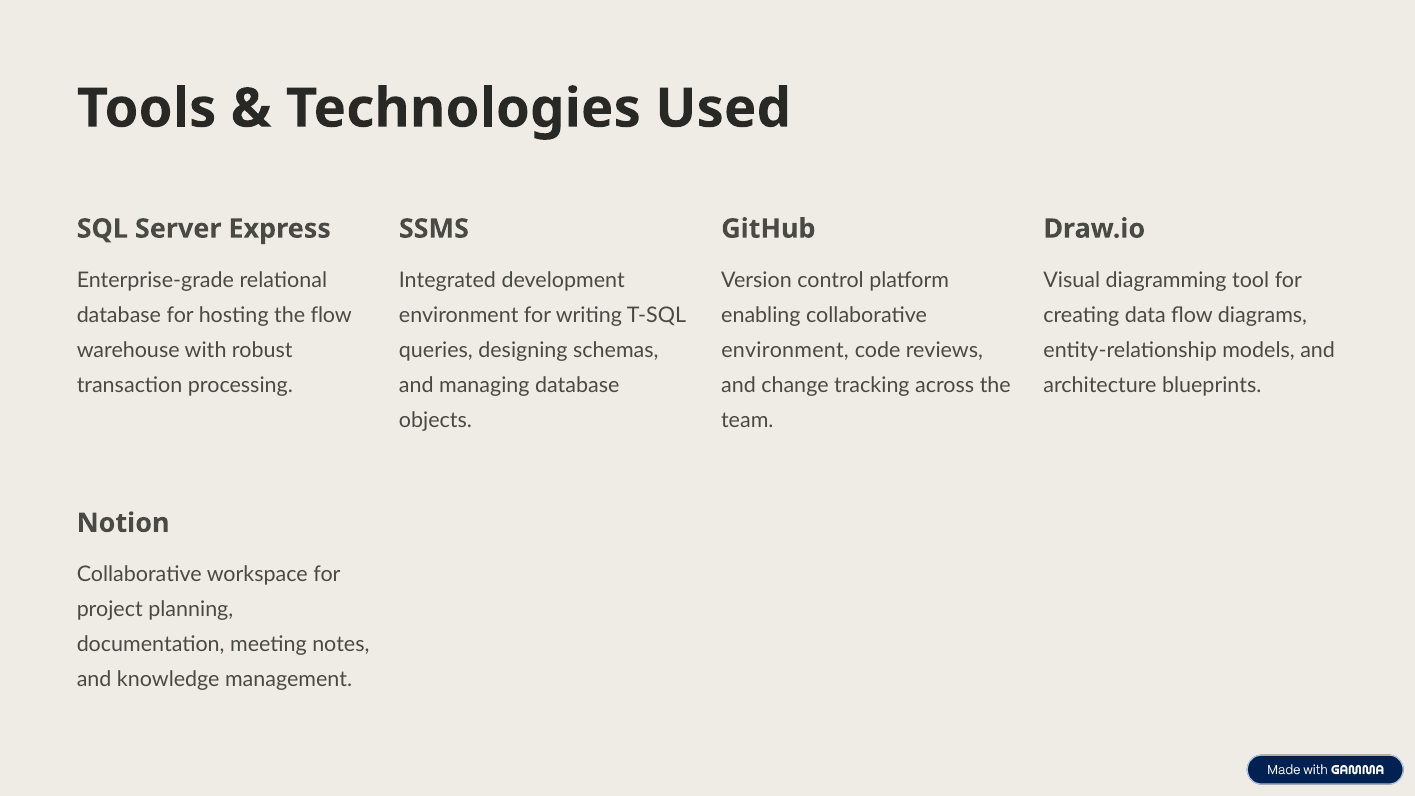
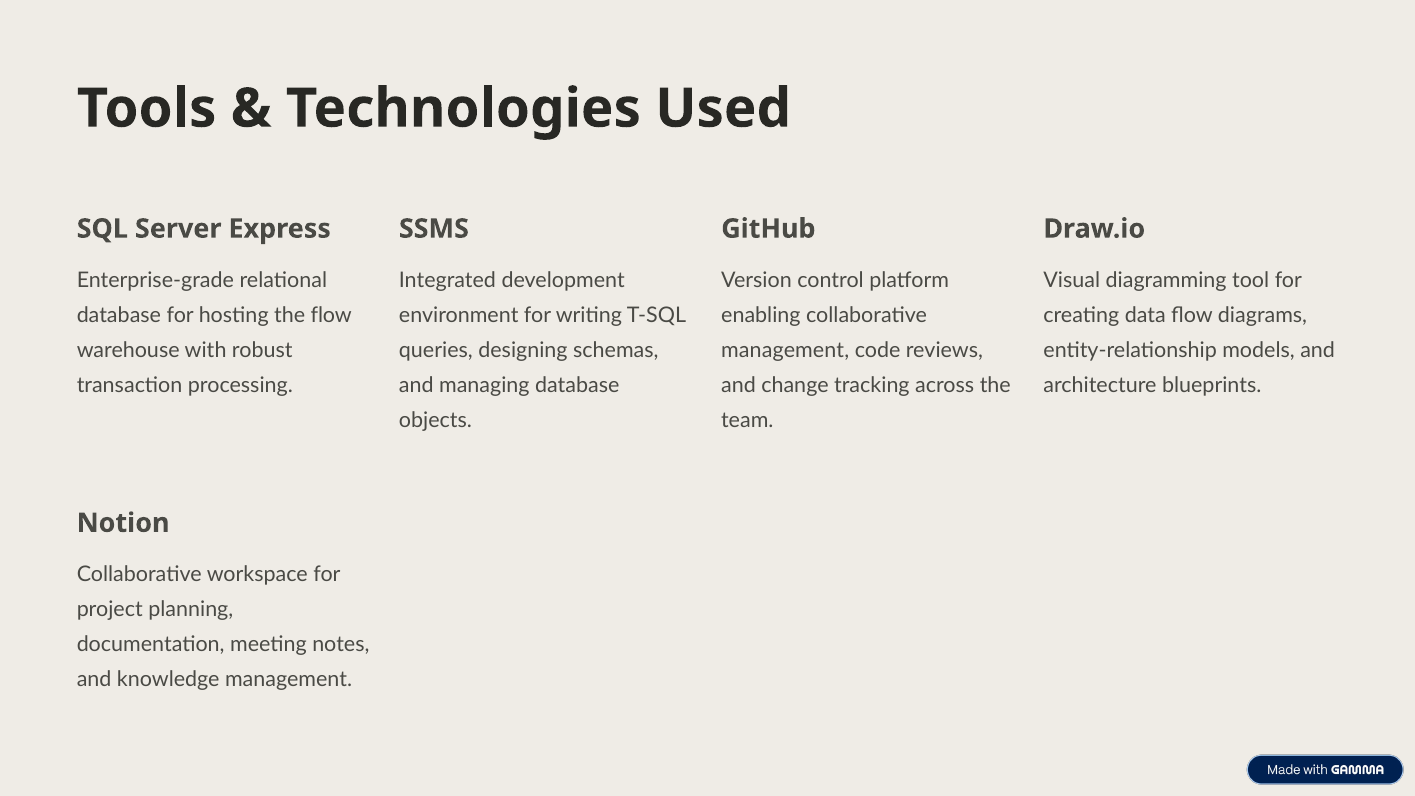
environment: environment -> management (785, 350)
